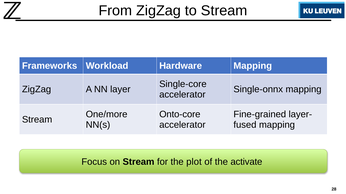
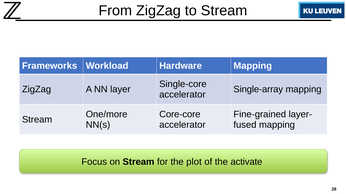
Single-onnx: Single-onnx -> Single-array (258, 90)
Onto-core: Onto-core -> Core-core (180, 115)
